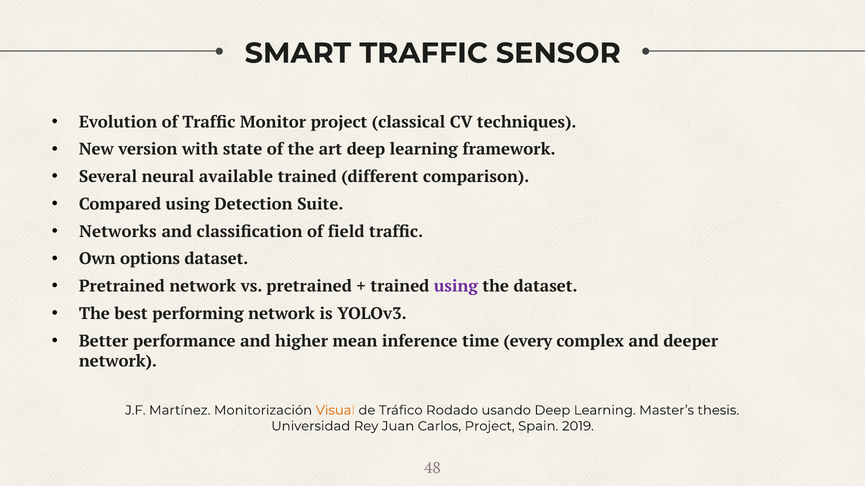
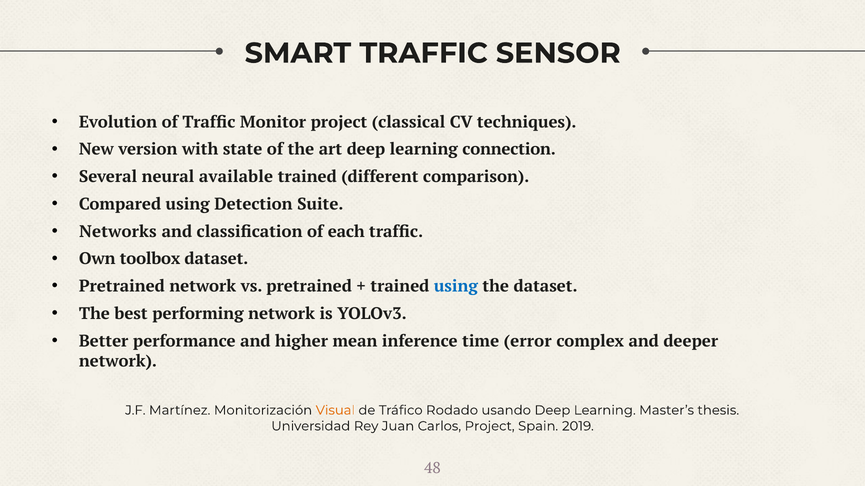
framework: framework -> connection (509, 150)
field: field -> each (346, 232)
options: options -> toolbox (150, 259)
using colour: purple -> blue (456, 287)
every: every -> error (528, 342)
